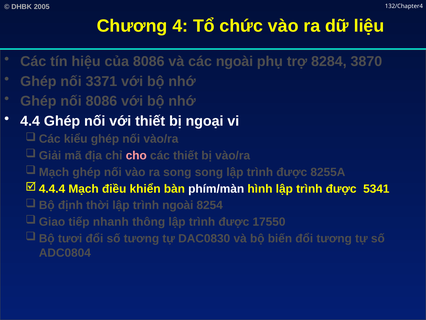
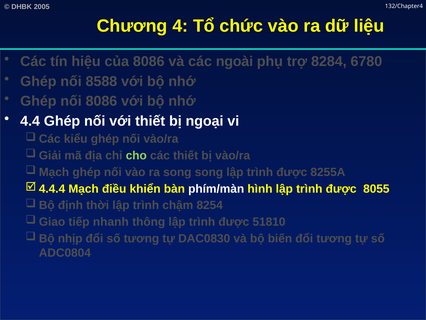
3870: 3870 -> 6780 (366, 61)
3371: 3371 -> 8588 (101, 81)
cho colour: pink -> light green (136, 155)
5341: 5341 -> 8055 (376, 188)
trình ngoài: ngoài -> chậm (178, 205)
17550: 17550 -> 51810 (269, 222)
tươi: tươi -> nhịp (70, 238)
